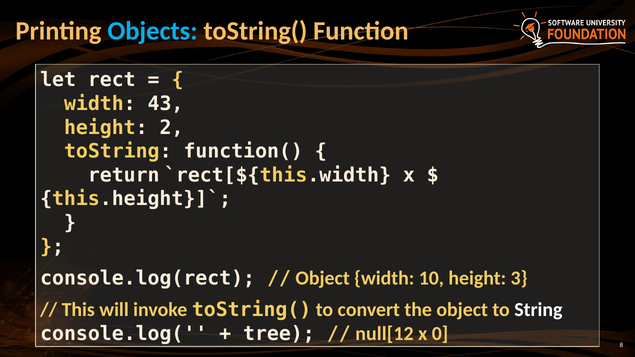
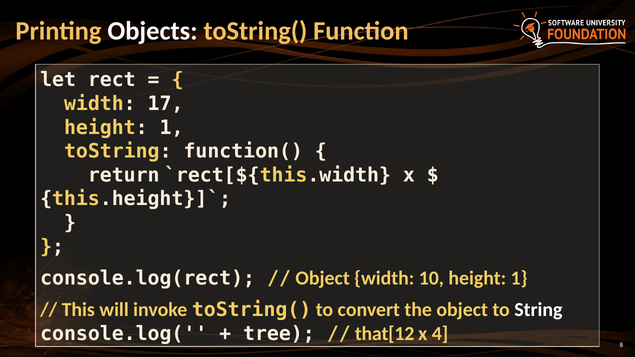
Objects colour: light blue -> white (152, 31)
43: 43 -> 17 (166, 104)
2: 2 -> 1 (172, 128)
10 height 3: 3 -> 1 (519, 278)
null[12: null[12 -> that[12 (385, 334)
0: 0 -> 4 (440, 334)
